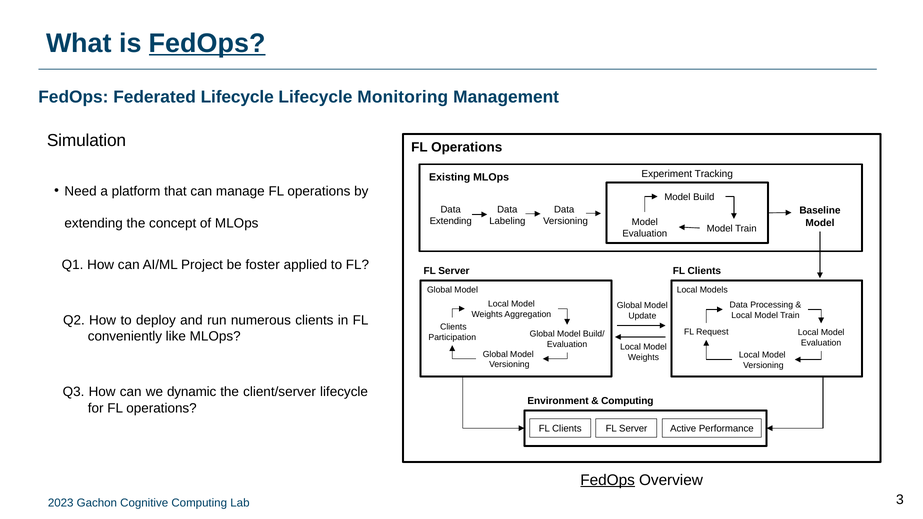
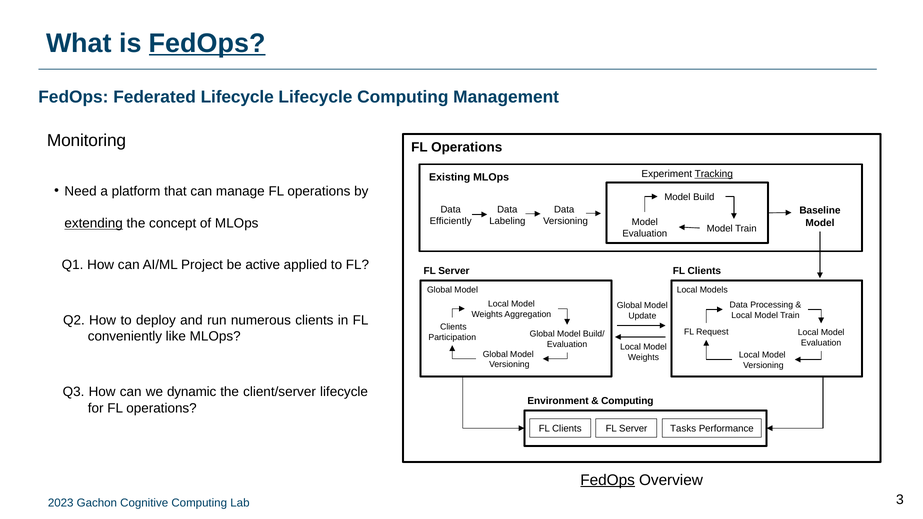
Lifecycle Monitoring: Monitoring -> Computing (403, 97)
Simulation: Simulation -> Monitoring (86, 141)
Tracking underline: none -> present (714, 174)
Extending: Extending -> Efficiently (451, 221)
extending underline: none -> present (94, 224)
foster: foster -> active (263, 265)
Active: Active -> Tasks (683, 429)
